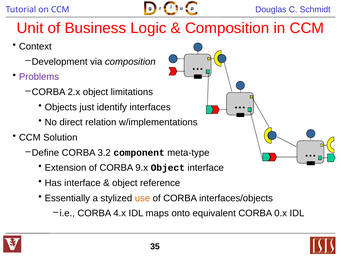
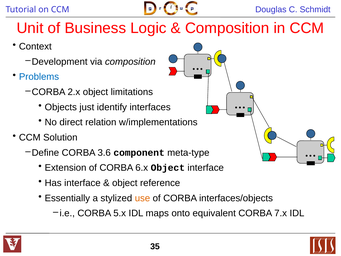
Problems colour: purple -> blue (39, 77)
3.2: 3.2 -> 3.6 (104, 153)
9.x: 9.x -> 6.x (142, 168)
4.x: 4.x -> 5.x (120, 213)
0.x: 0.x -> 7.x (281, 213)
